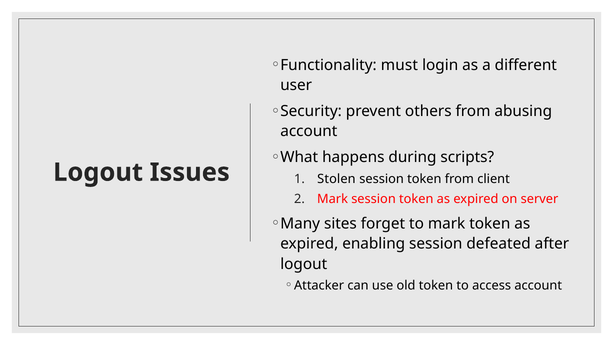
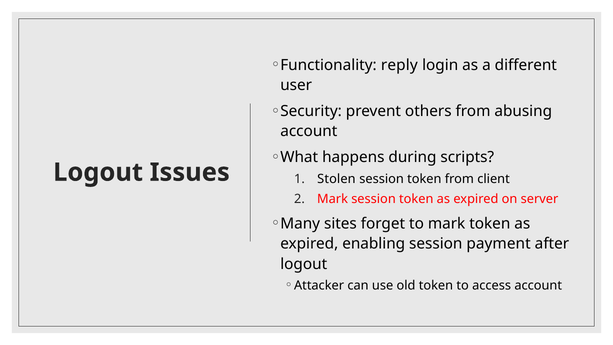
must: must -> reply (399, 65)
defeated: defeated -> payment (499, 244)
